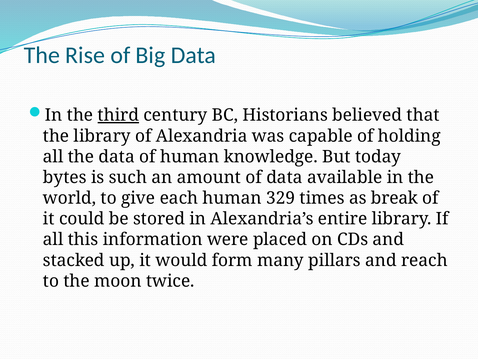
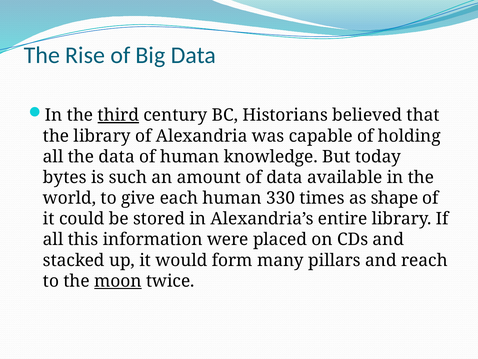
329: 329 -> 330 (281, 198)
break: break -> shape (394, 198)
moon underline: none -> present (118, 281)
